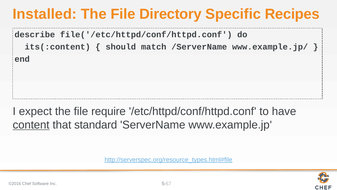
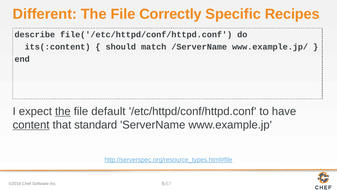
Installed: Installed -> Different (45, 14)
Directory: Directory -> Correctly (171, 14)
the underline: none -> present (63, 111)
require: require -> default (108, 111)
